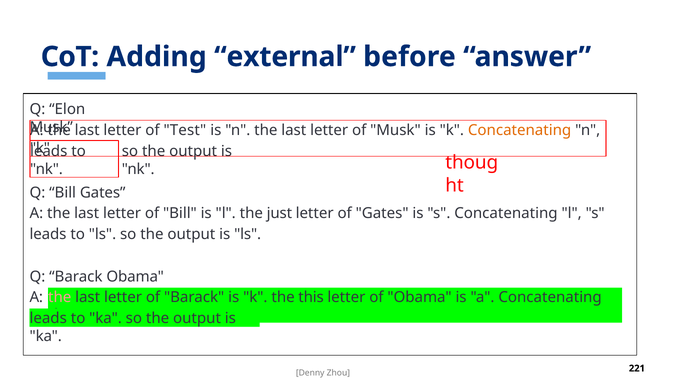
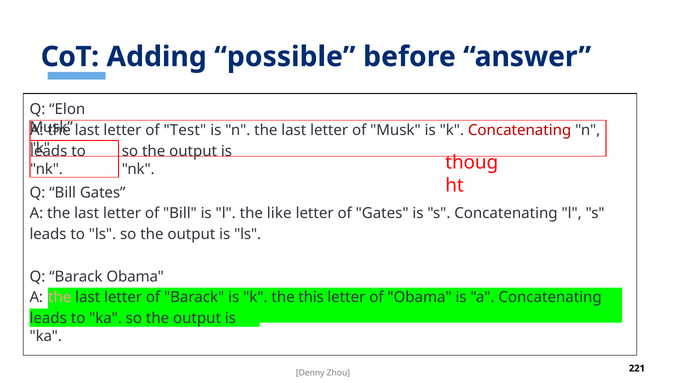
external: external -> possible (285, 57)
Concatenating colour: orange -> red (520, 130)
just: just -> like (279, 214)
